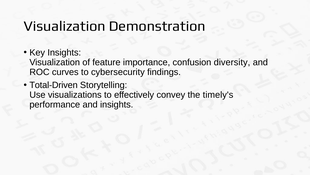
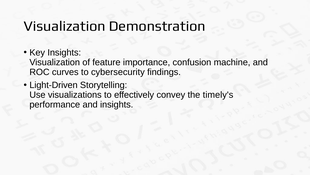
diversity: diversity -> machine (232, 62)
Total-Driven: Total-Driven -> Light-Driven (54, 85)
